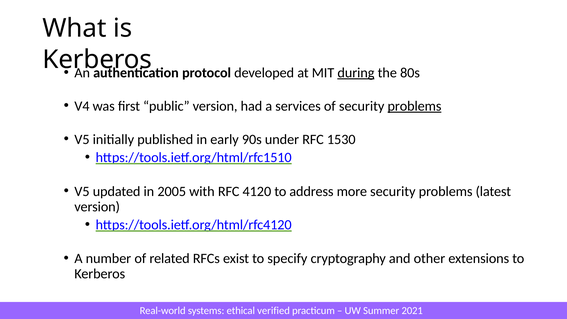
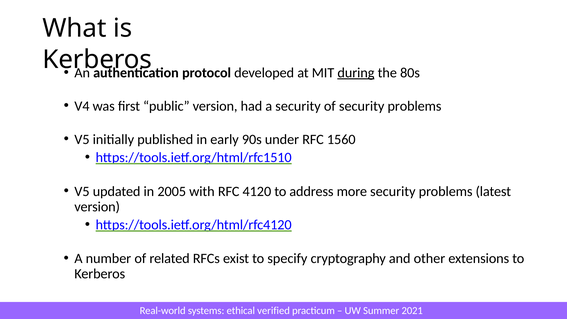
a services: services -> security (298, 106)
problems underline: present -> none (414, 106)
1530: 1530 -> 1560 (341, 139)
